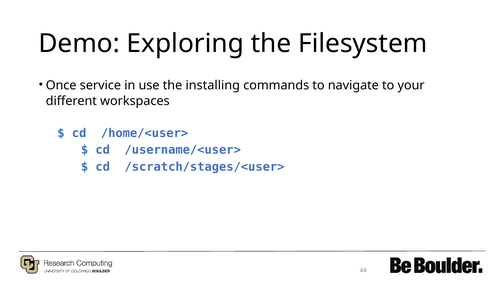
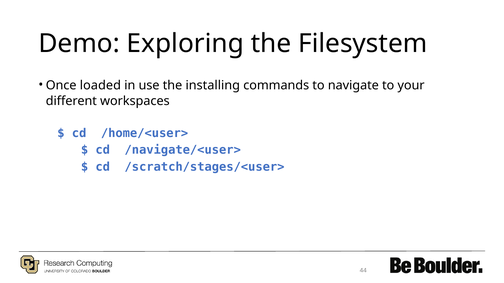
service: service -> loaded (100, 86)
/username/<user>: /username/<user> -> /navigate/<user> (183, 150)
